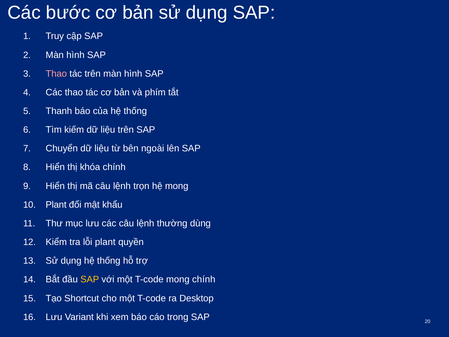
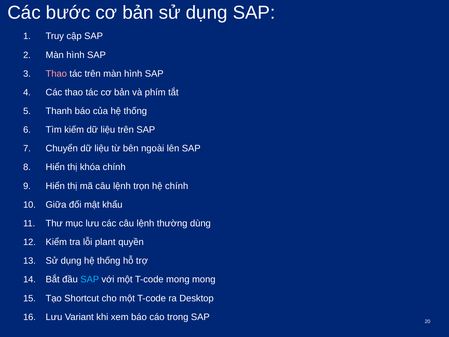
hệ mong: mong -> chính (177, 186)
Plant: Plant -> Giữa (56, 205)
SAP colour: yellow -> light blue (90, 279)
mong chính: chính -> mong (204, 279)
